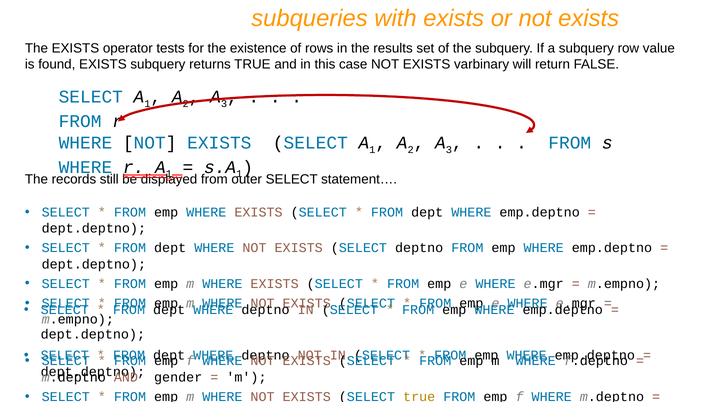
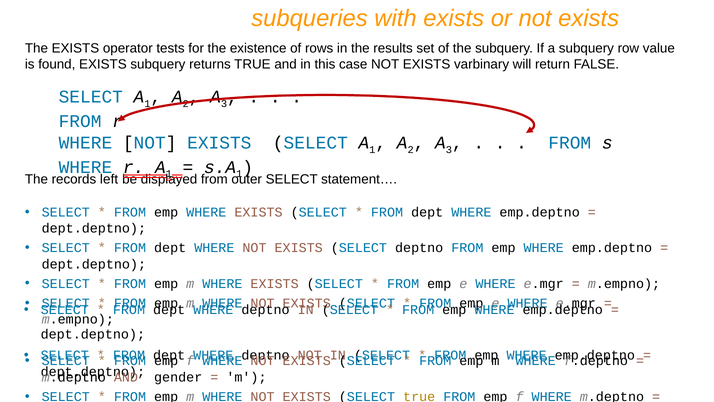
still: still -> left (109, 179)
